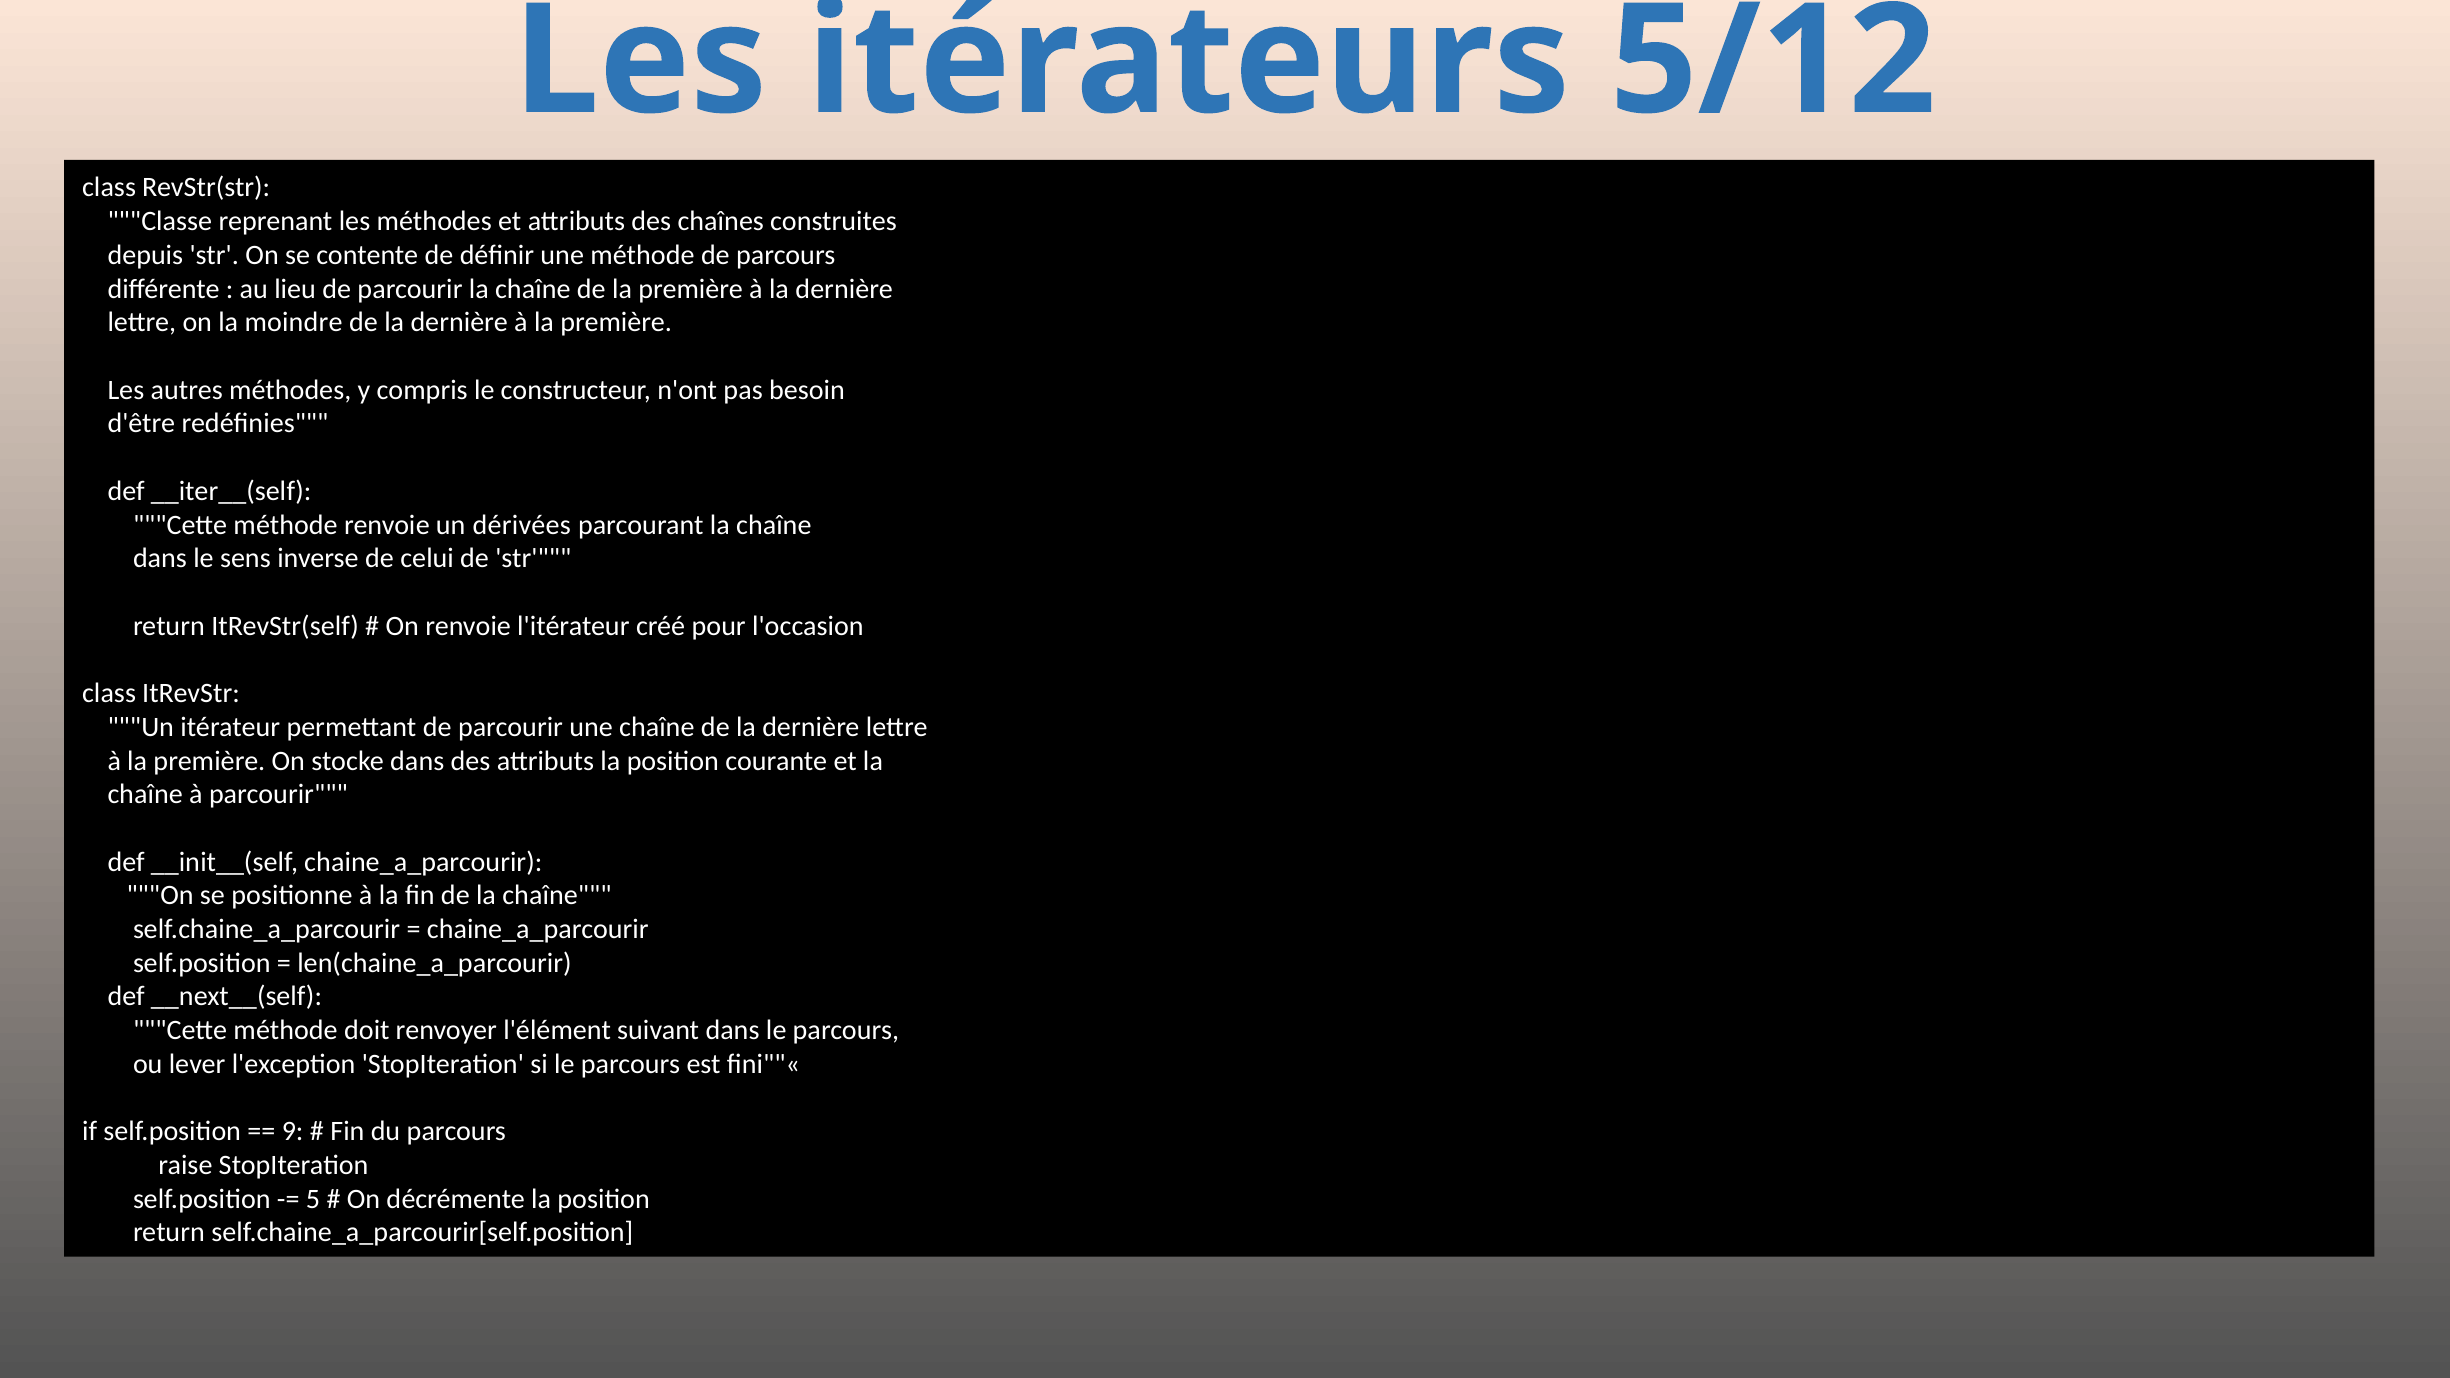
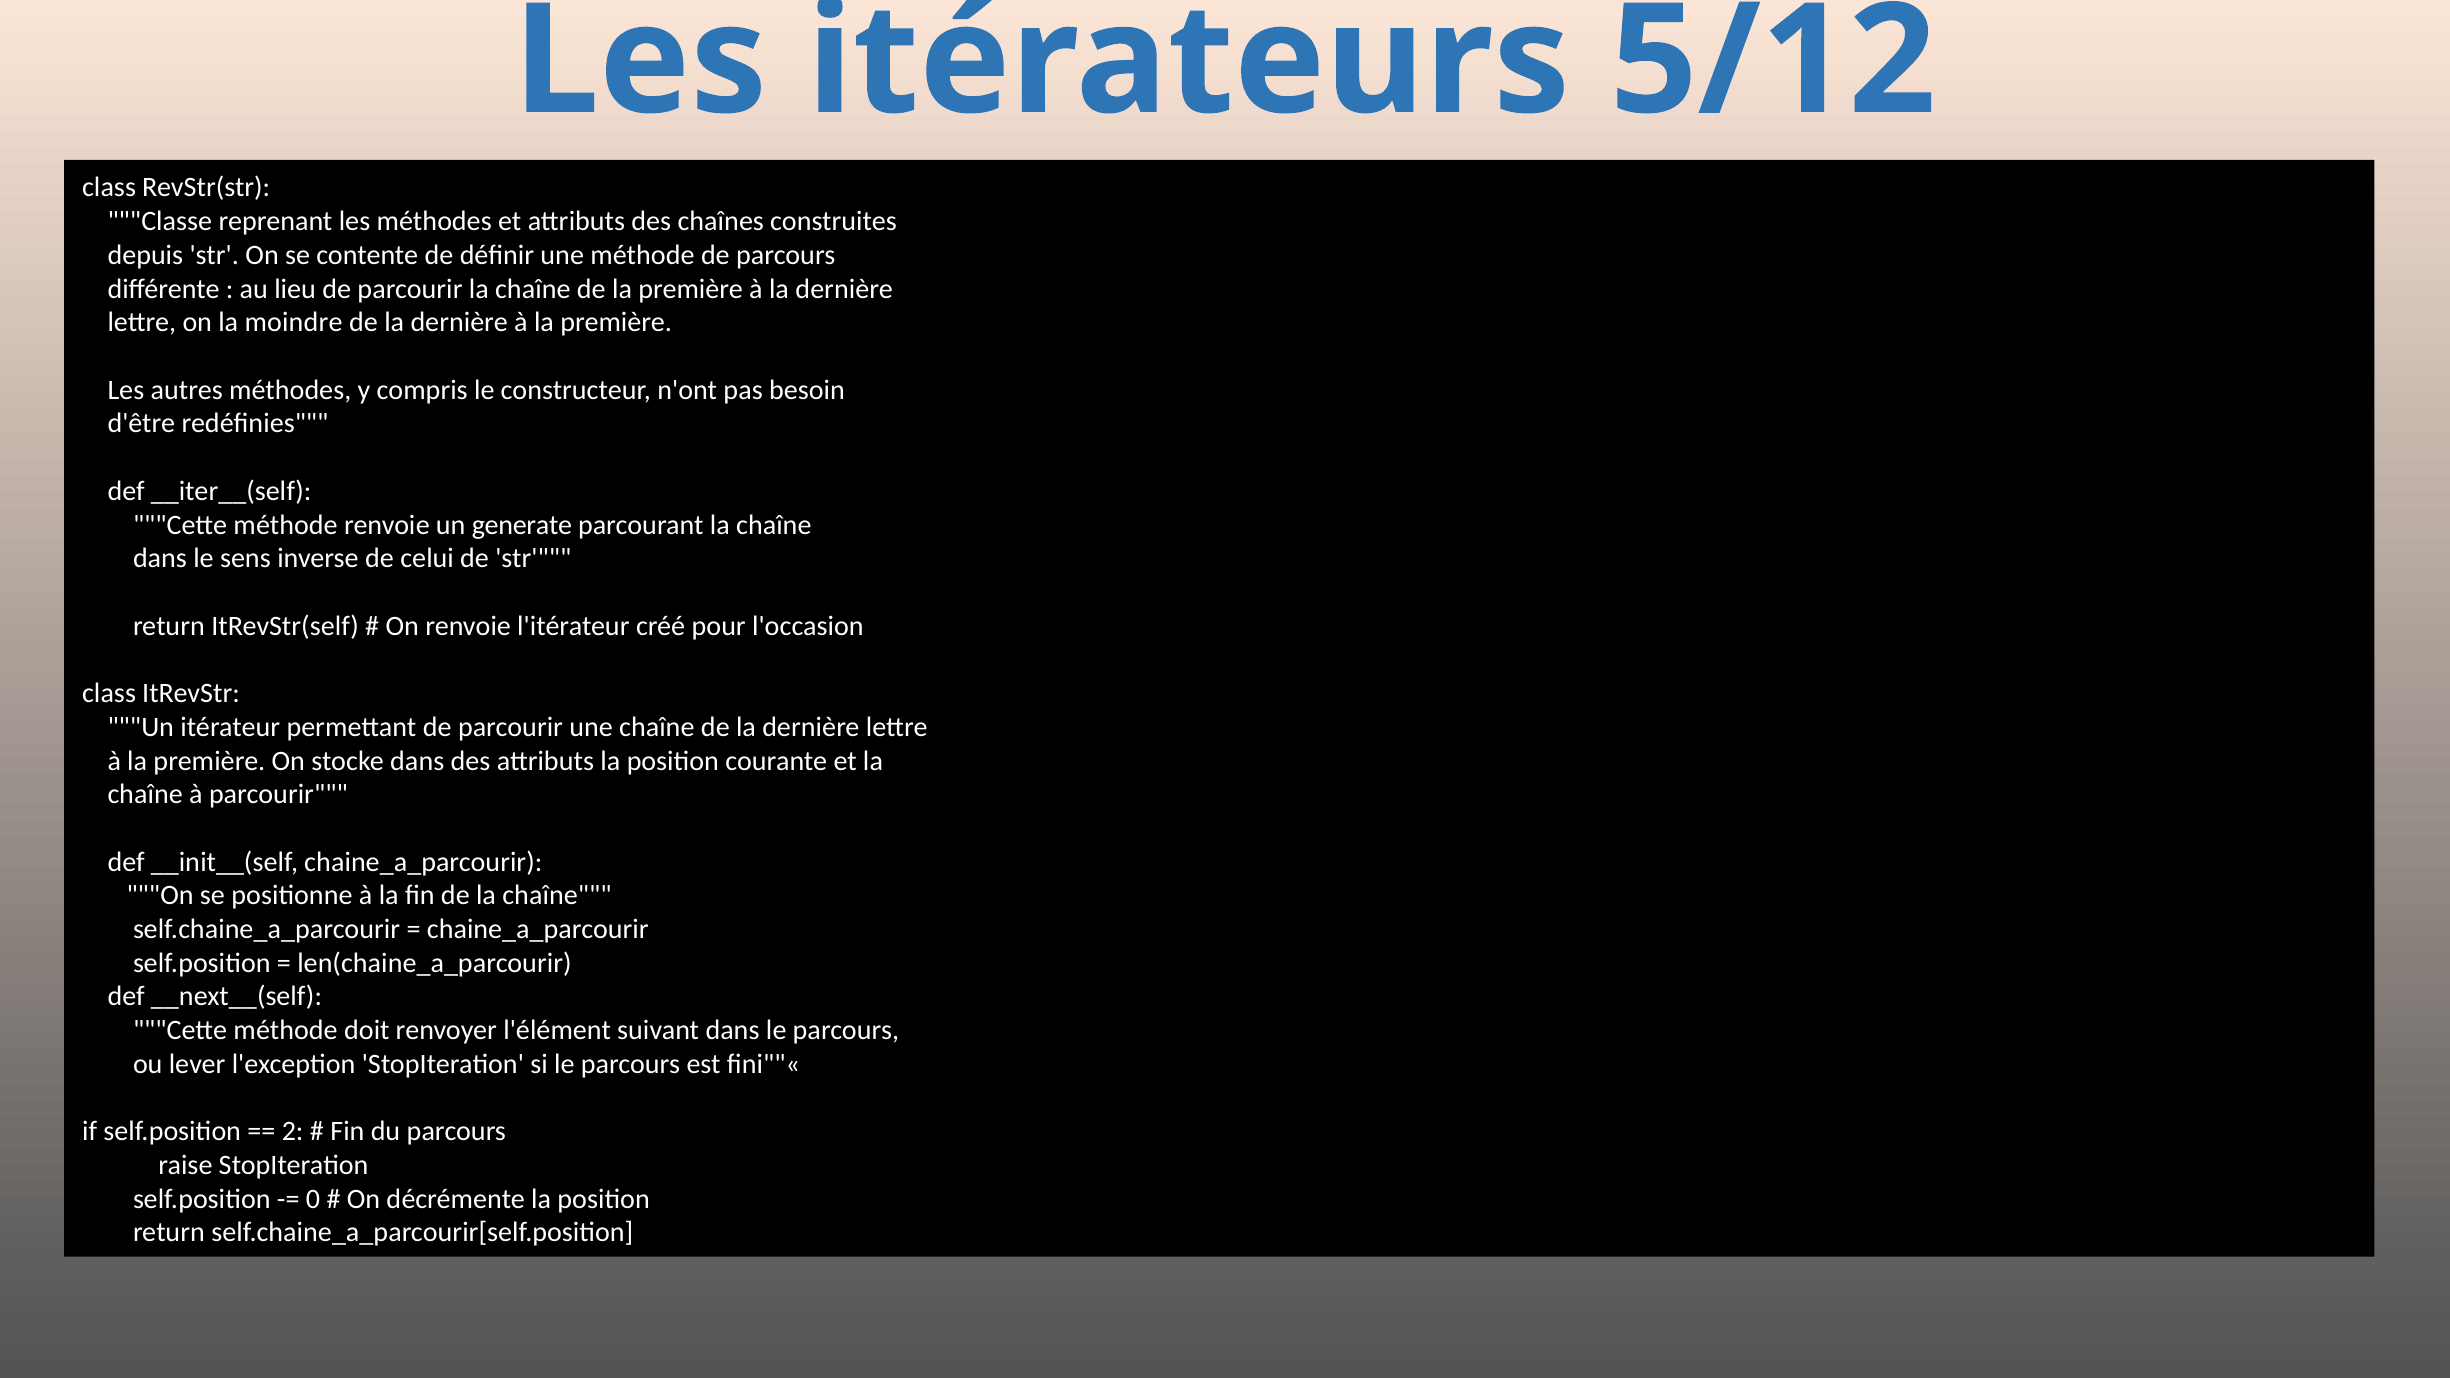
dérivées: dérivées -> generate (522, 525)
9: 9 -> 2 (293, 1132)
5: 5 -> 0 (313, 1199)
